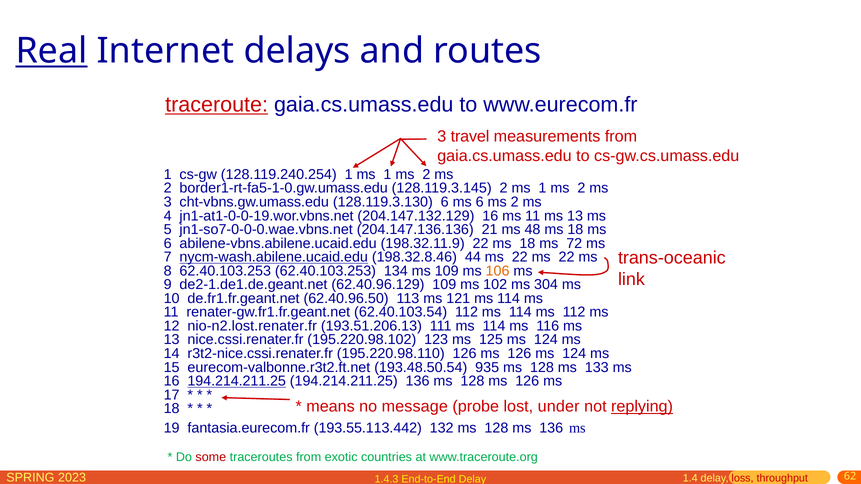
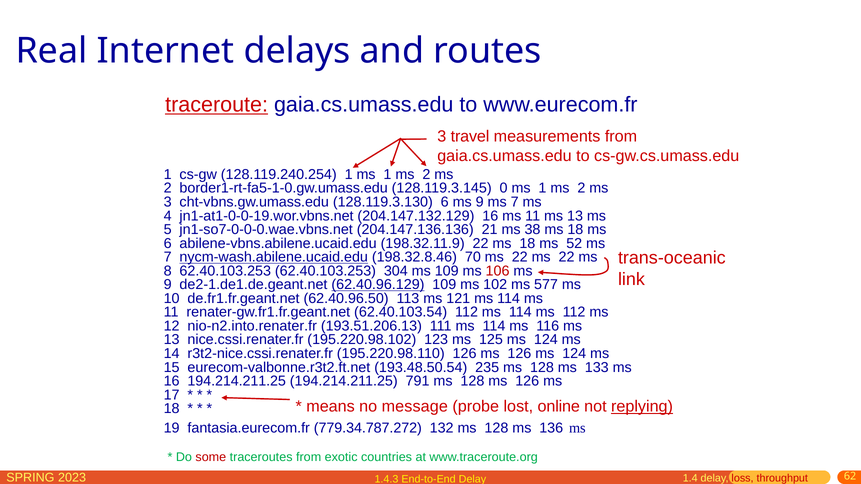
Real underline: present -> none (52, 51)
128.119.3.145 2: 2 -> 0 (504, 188)
6 ms 6: 6 -> 9 (480, 202)
2: 2 -> 7 (515, 202)
48: 48 -> 38 (532, 230)
72: 72 -> 52 (574, 243)
44: 44 -> 70 (473, 257)
134: 134 -> 304 (396, 271)
106 colour: orange -> red (498, 271)
62.40.96.129 underline: none -> present (378, 285)
304: 304 -> 577 (546, 285)
nio-n2.lost.renater.fr: nio-n2.lost.renater.fr -> nio-n2.into.renater.fr (252, 326)
935: 935 -> 235 (487, 368)
194.214.211.25 underline: present -> none (237, 381)
194.214.211.25 136: 136 -> 791 (418, 381)
under: under -> online (559, 407)
193.55.113.442: 193.55.113.442 -> 779.34.787.272 (368, 428)
